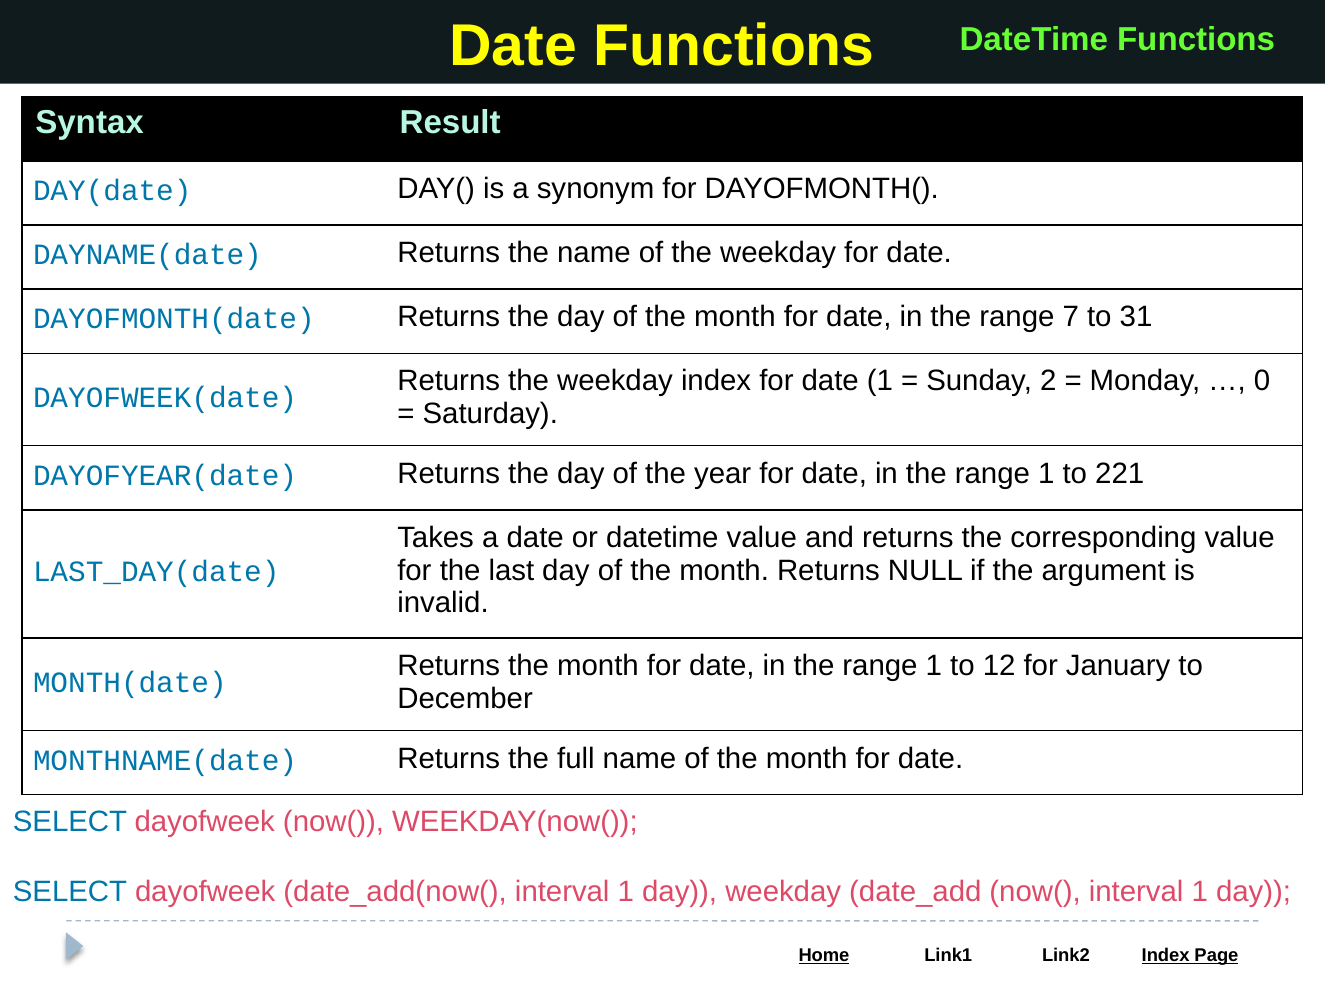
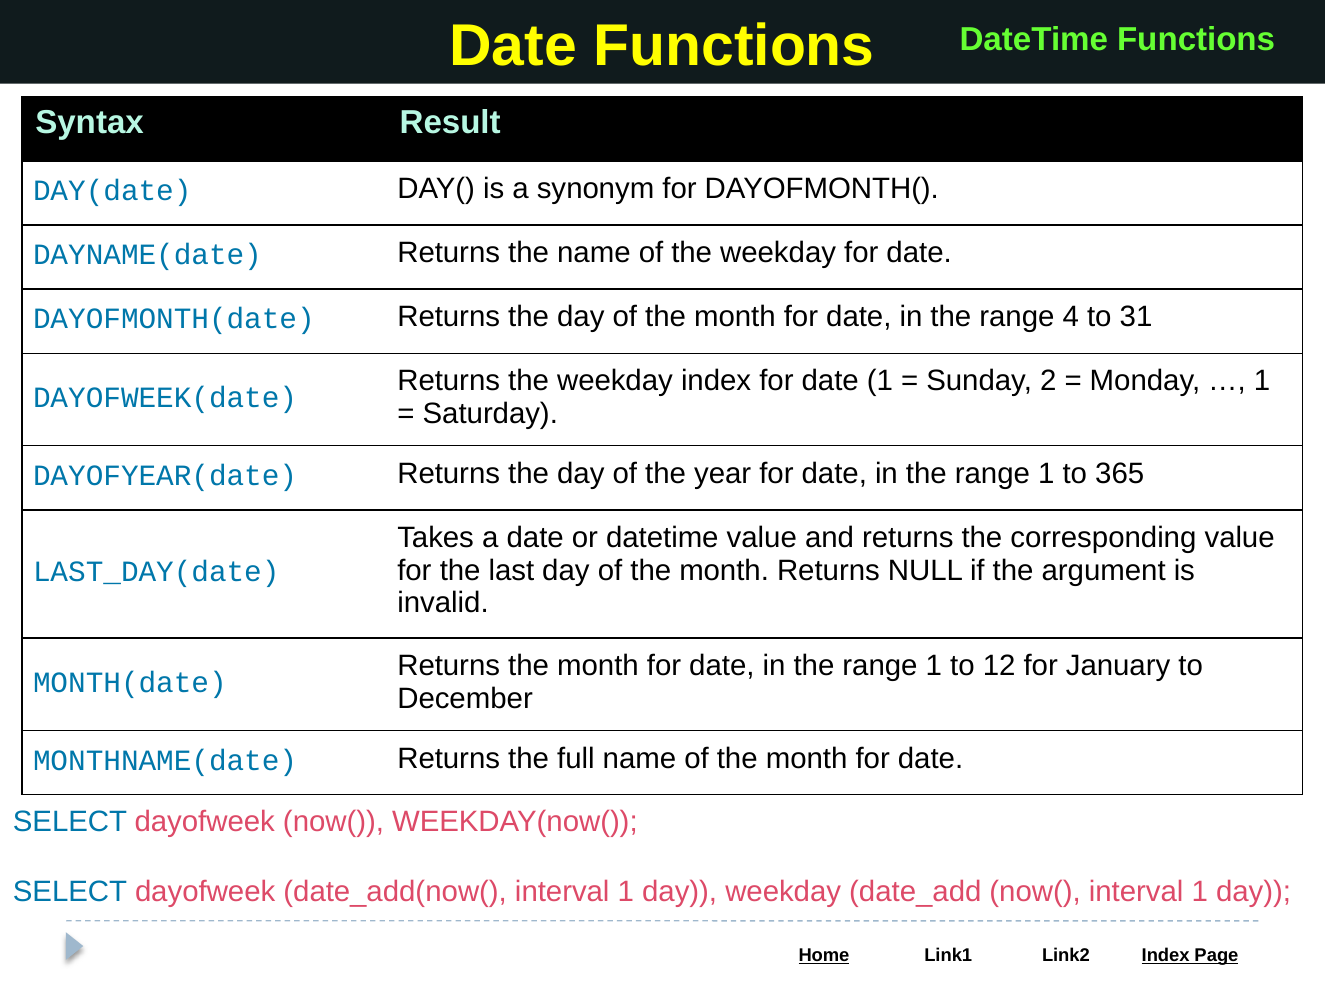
7: 7 -> 4 (1071, 317)
0: 0 -> 1 (1262, 381)
221: 221 -> 365 (1120, 474)
